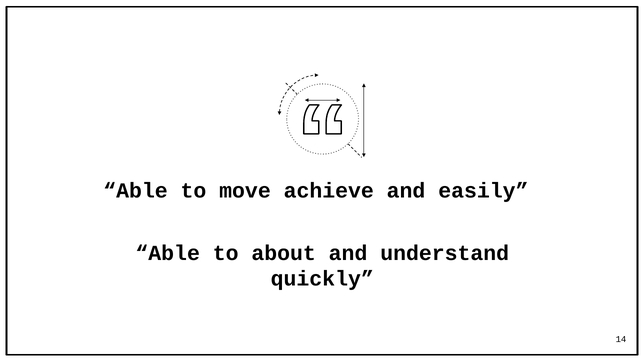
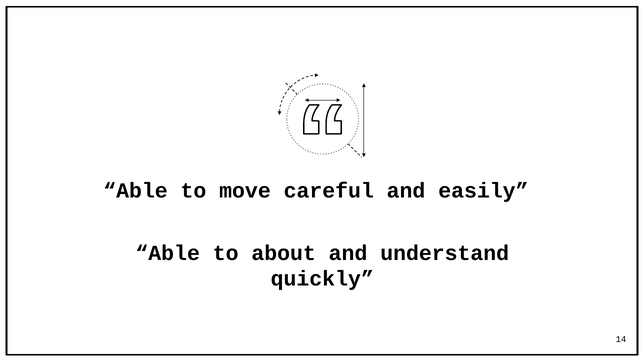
achieve: achieve -> careful (329, 191)
